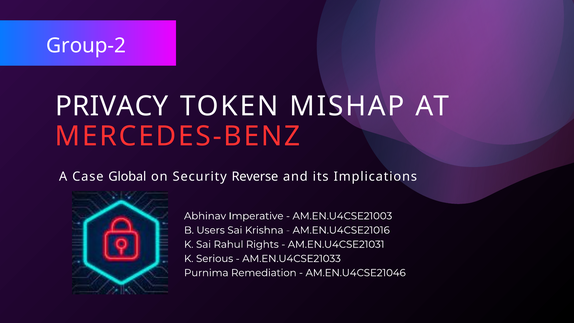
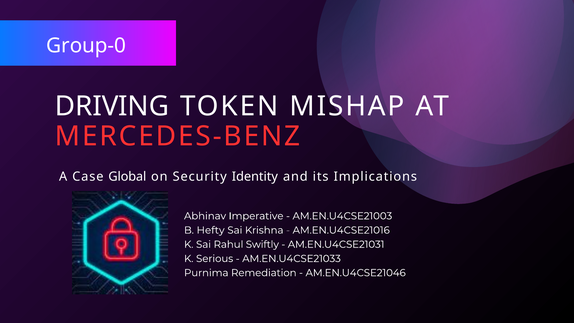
Group-2: Group-2 -> Group-0 (86, 46)
PRIVACY: PRIVACY -> DRIVING (112, 106)
Reverse: Reverse -> Identity (255, 176)
Users: Users -> Hefty (211, 230)
Rights: Rights -> Swiftly (262, 244)
